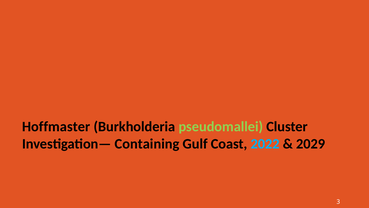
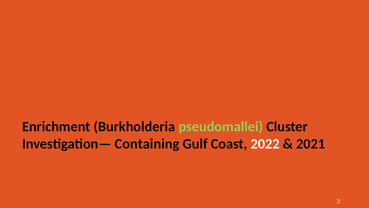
Hoffmaster: Hoffmaster -> Enrichment (56, 126)
2022 colour: light blue -> white (265, 144)
2029: 2029 -> 2021 (311, 144)
